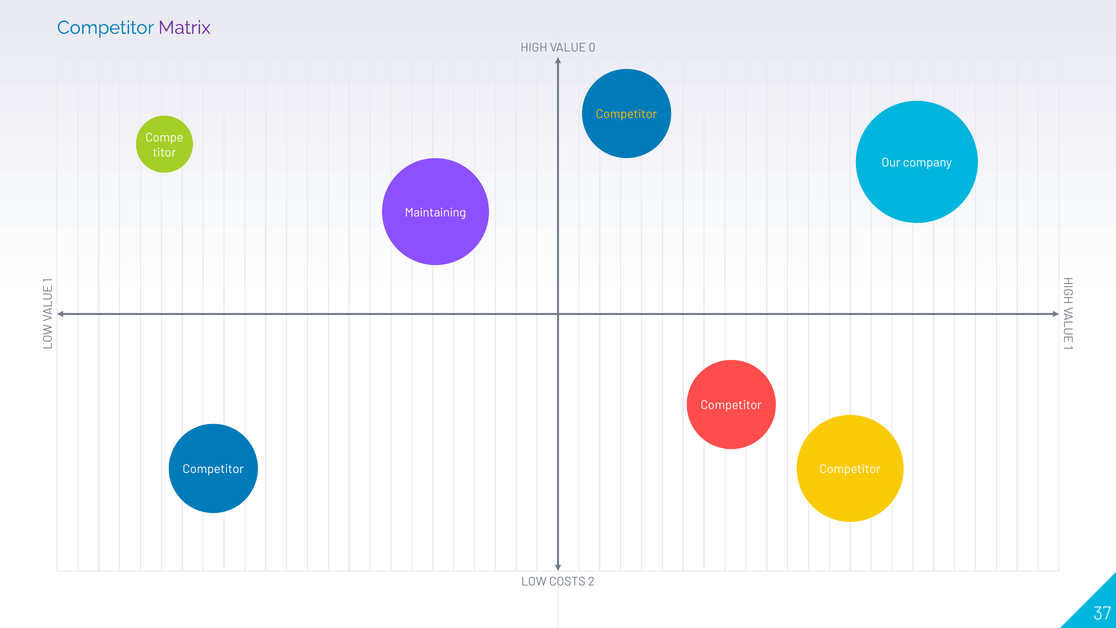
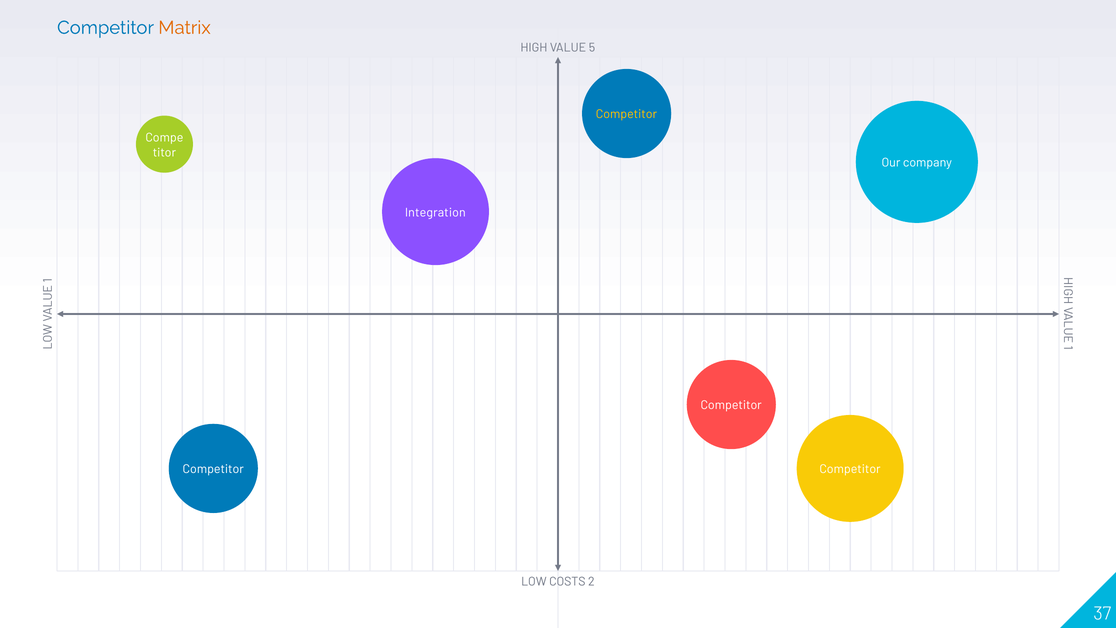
Matrix colour: purple -> orange (184, 28)
0: 0 -> 5 (592, 48)
Maintaining: Maintaining -> Integration (435, 212)
